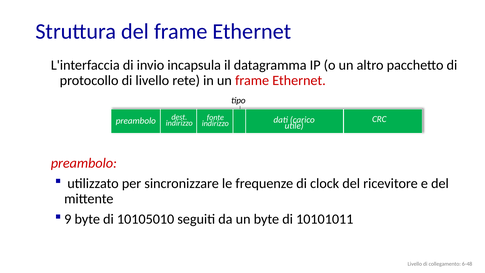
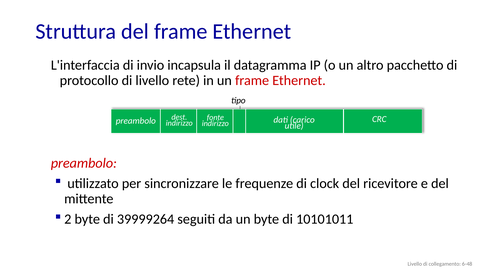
9: 9 -> 2 (68, 219)
10105010: 10105010 -> 39999264 (146, 219)
